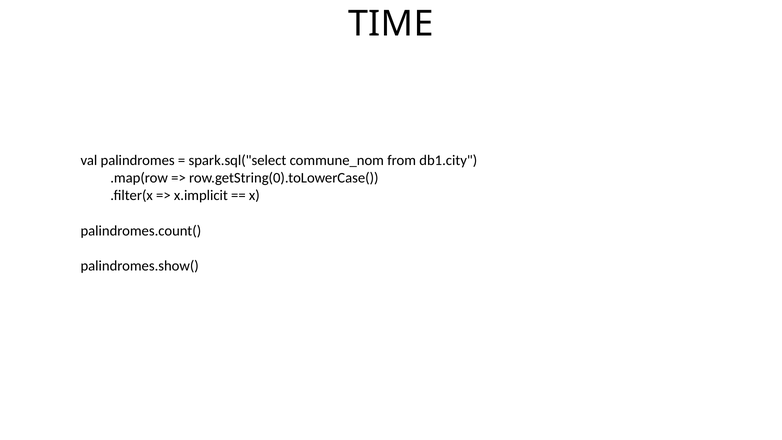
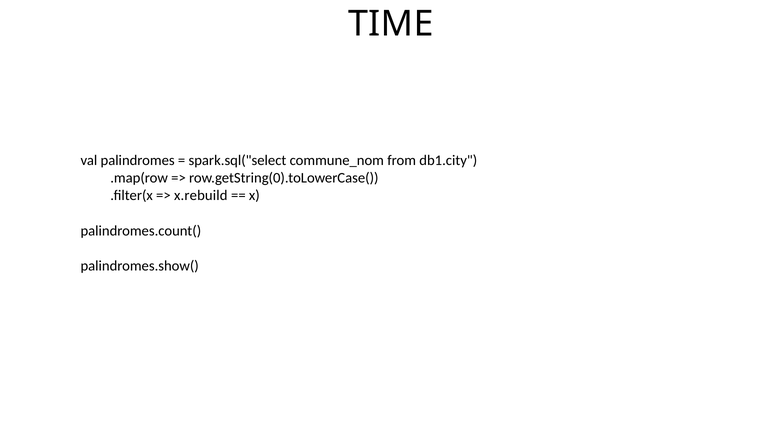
x.implicit: x.implicit -> x.rebuild (201, 195)
